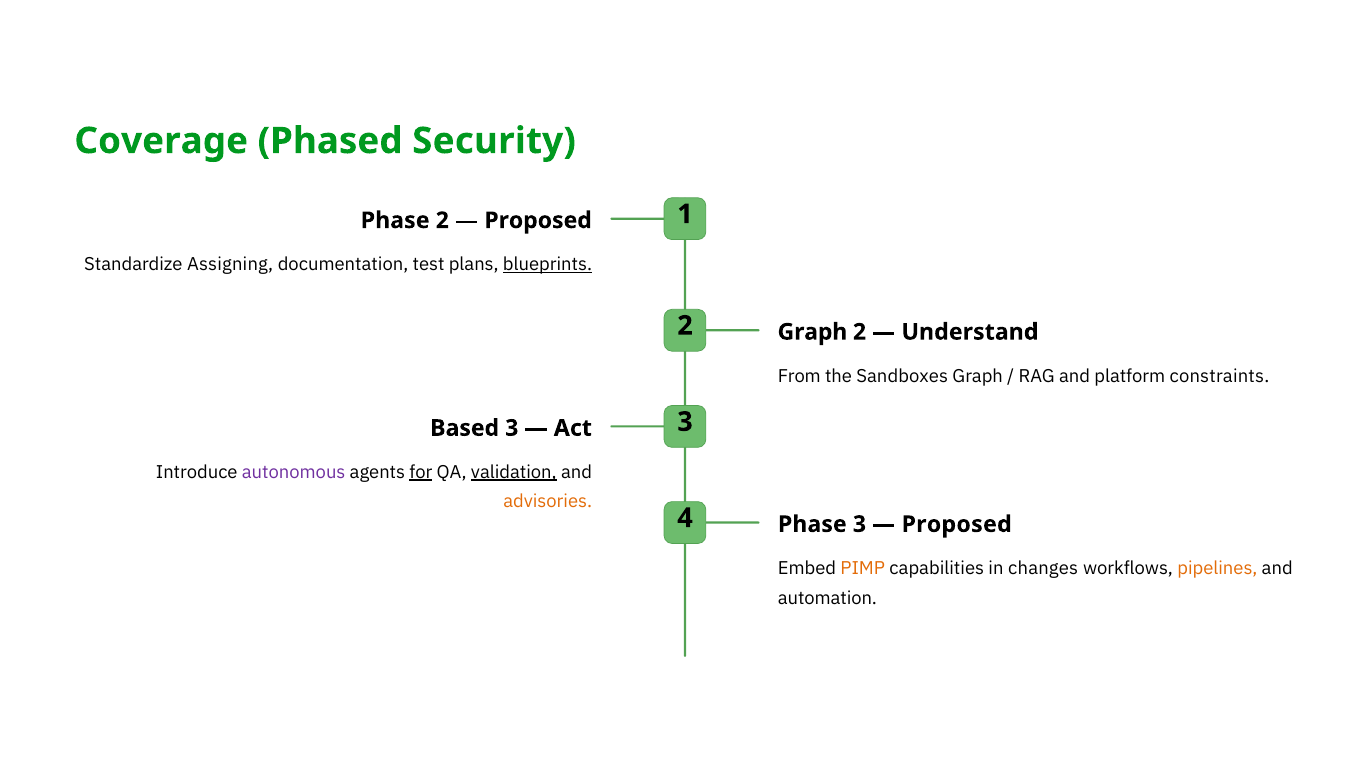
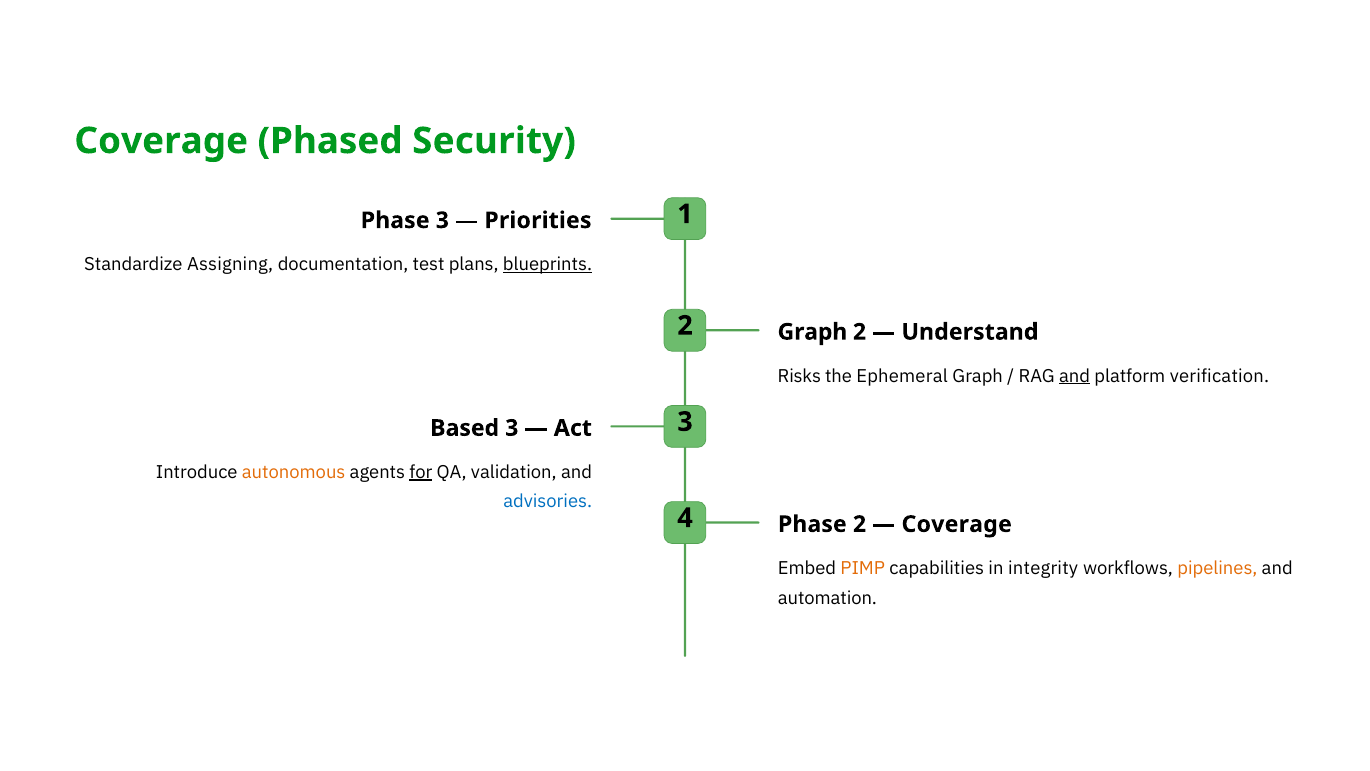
Phase 2: 2 -> 3 (442, 220)
Proposed: Proposed -> Priorities (538, 220)
From: From -> Risks (799, 376)
Sandboxes: Sandboxes -> Ephemeral (902, 376)
and underline: none -> present (1075, 376)
constraints: constraints -> verification (1219, 376)
autonomous colour: purple -> orange (294, 472)
validation underline: present -> none (514, 472)
advisories colour: orange -> blue (548, 502)
Phase 3: 3 -> 2 (859, 524)
Proposed: Proposed -> Coverage (957, 524)
changes: changes -> integrity (1043, 568)
